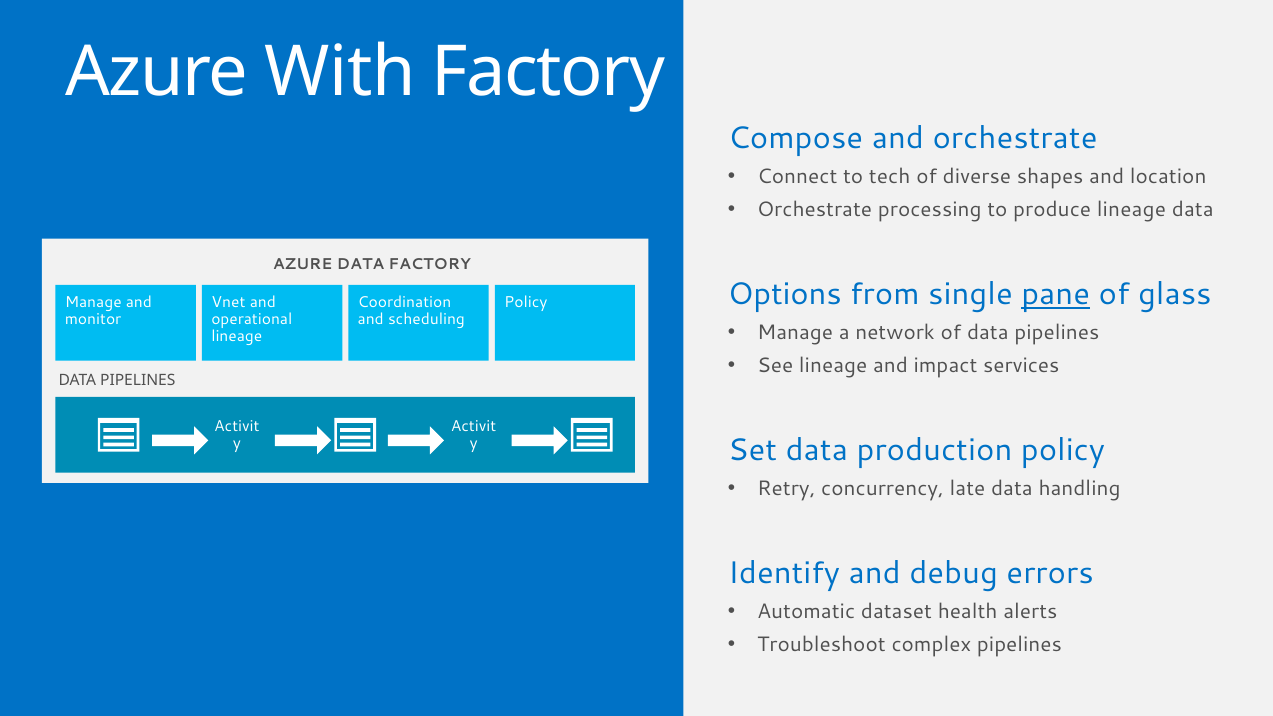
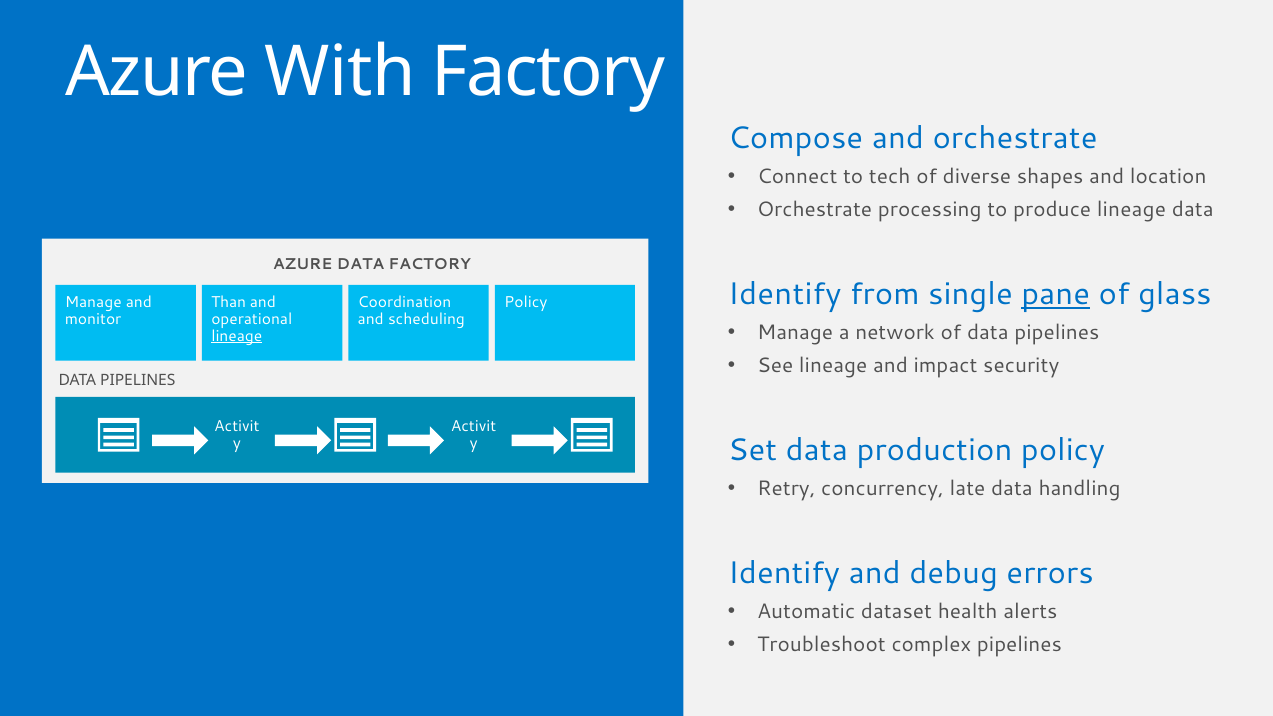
Options: Options -> Identify (785, 294)
Vnet: Vnet -> Than (229, 303)
lineage underline: none -> present (237, 336)
services: services -> security (1021, 365)
